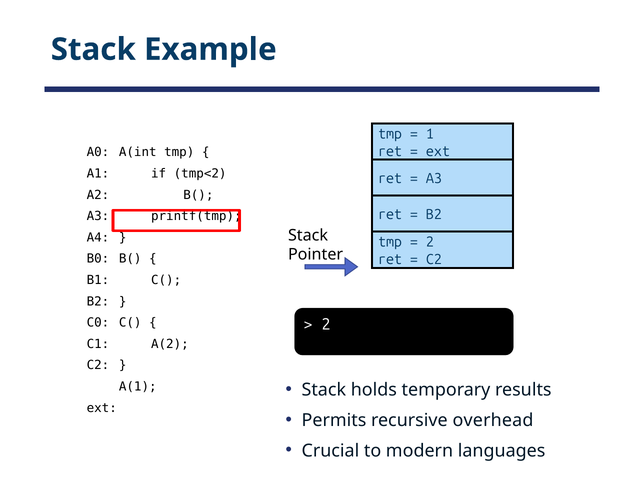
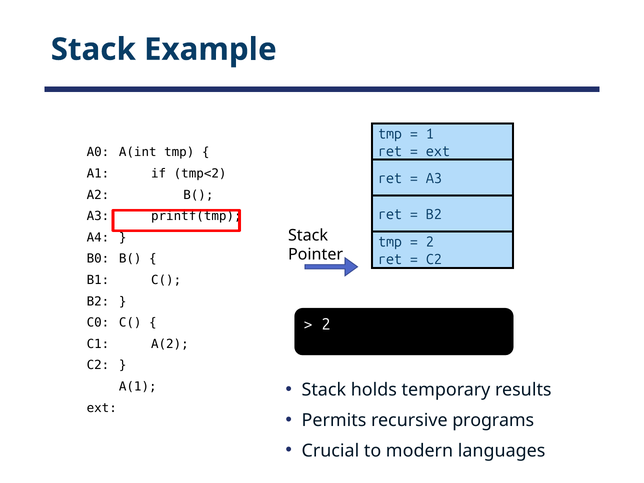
overhead: overhead -> programs (493, 420)
